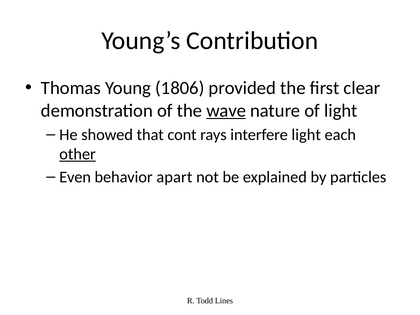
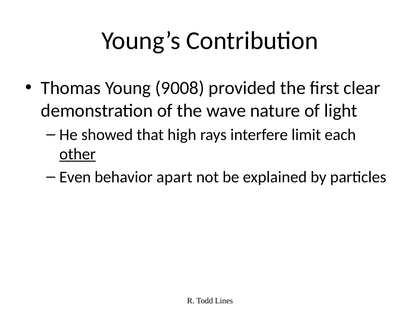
1806: 1806 -> 9008 (180, 88)
wave underline: present -> none (226, 111)
cont: cont -> high (182, 135)
interfere light: light -> limit (306, 135)
